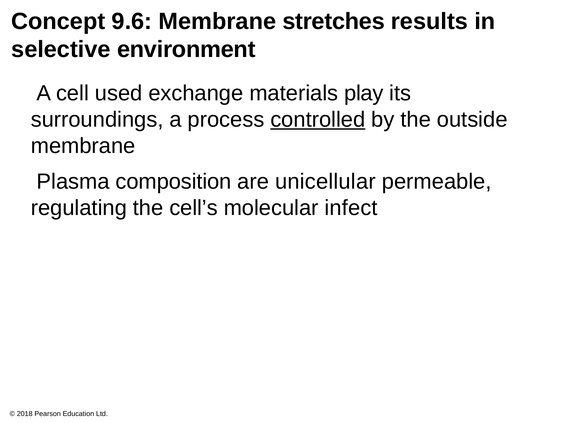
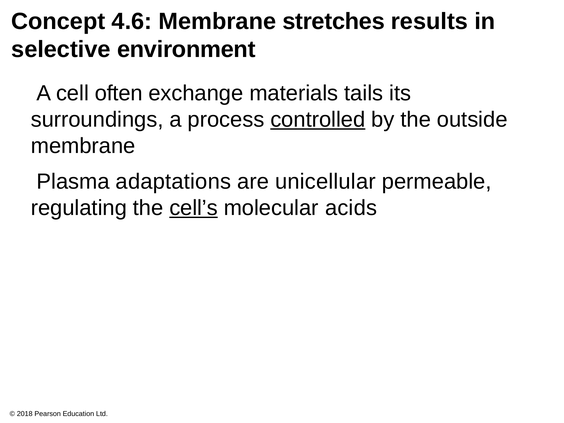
9.6: 9.6 -> 4.6 (132, 21)
used: used -> often (119, 93)
play: play -> tails (364, 93)
composition: composition -> adaptations (173, 182)
cell’s underline: none -> present (194, 208)
infect: infect -> acids (351, 208)
